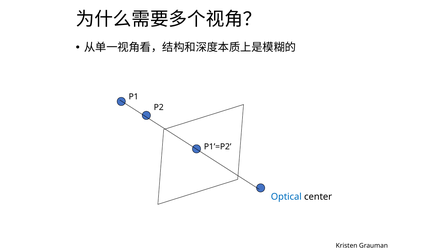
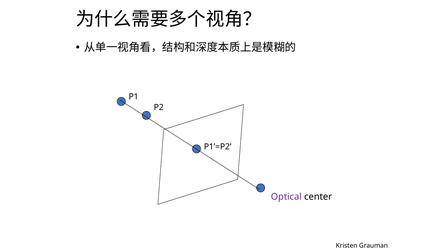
Optical colour: blue -> purple (286, 196)
